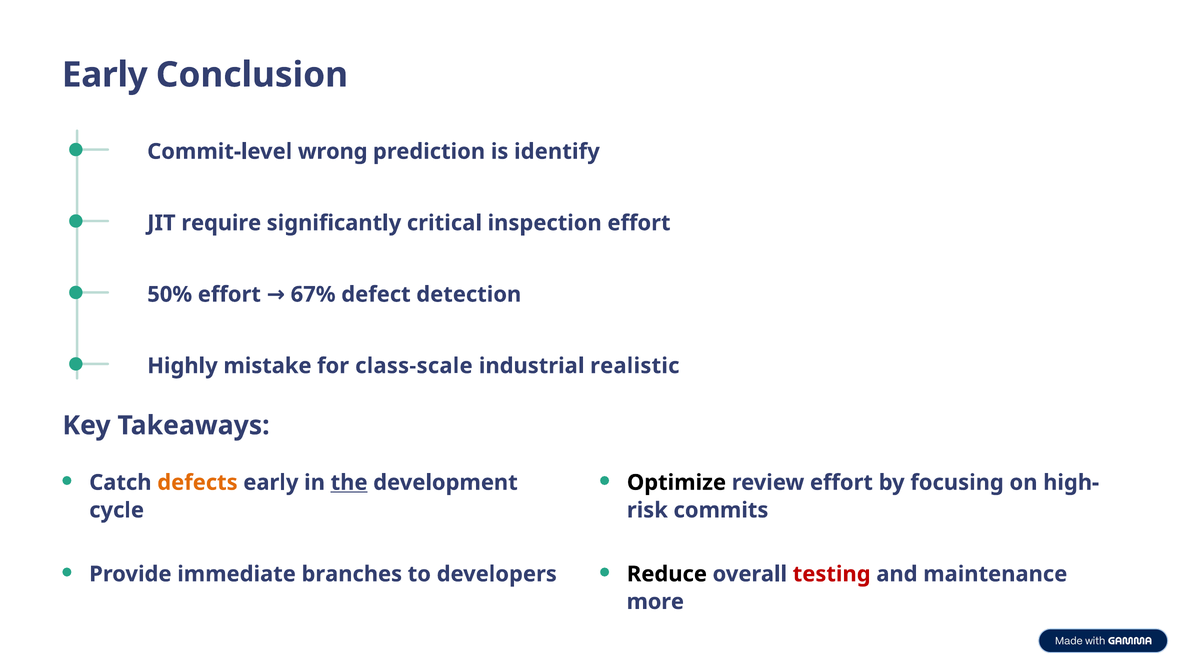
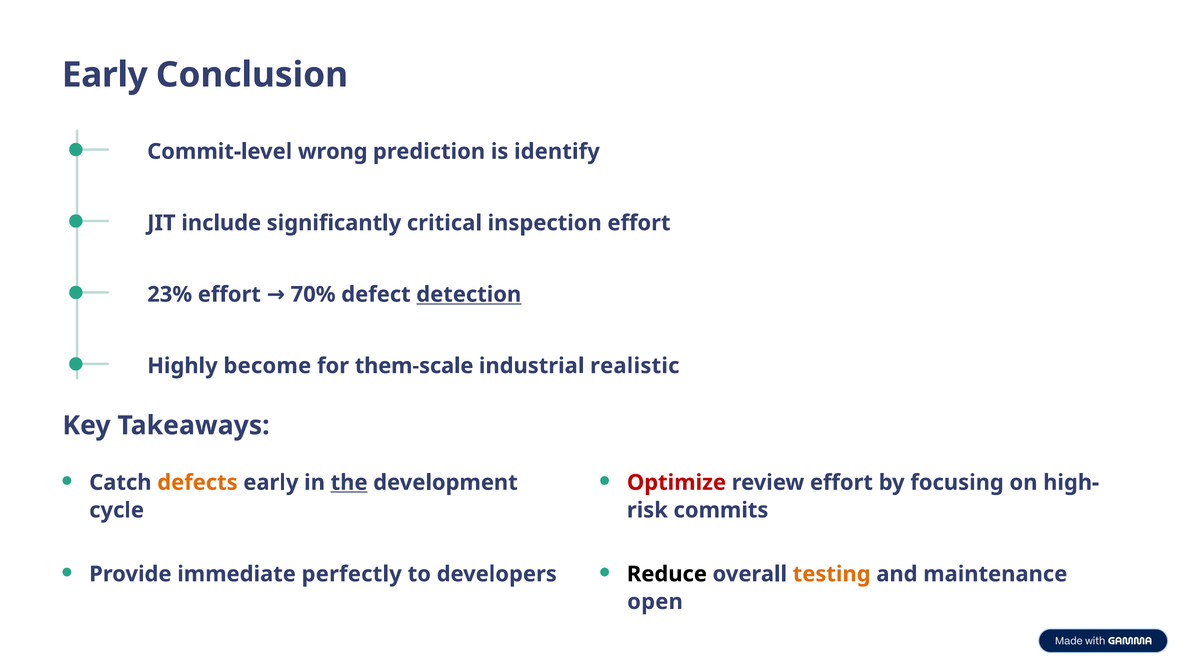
require: require -> include (221, 223)
50%: 50% -> 23% (170, 294)
67%: 67% -> 70% (313, 294)
detection underline: none -> present (469, 294)
mistake: mistake -> become (267, 366)
class-scale: class-scale -> them-scale (414, 366)
Optimize colour: black -> red (676, 482)
branches: branches -> perfectly (352, 574)
testing colour: red -> orange (832, 574)
more: more -> open (655, 601)
